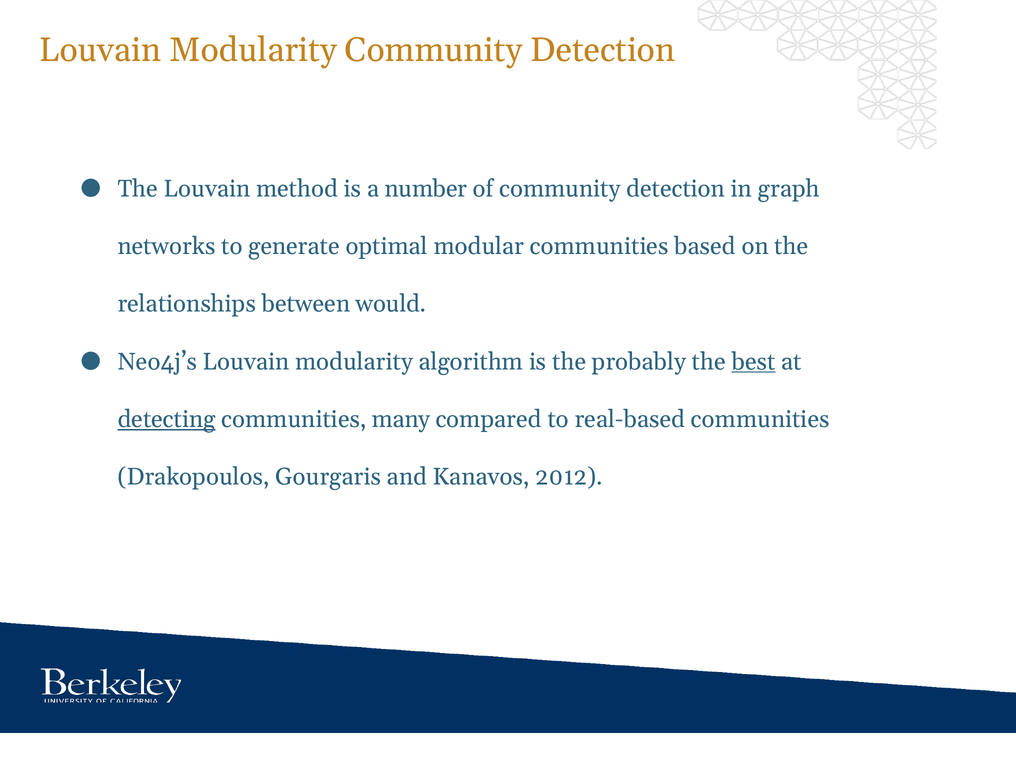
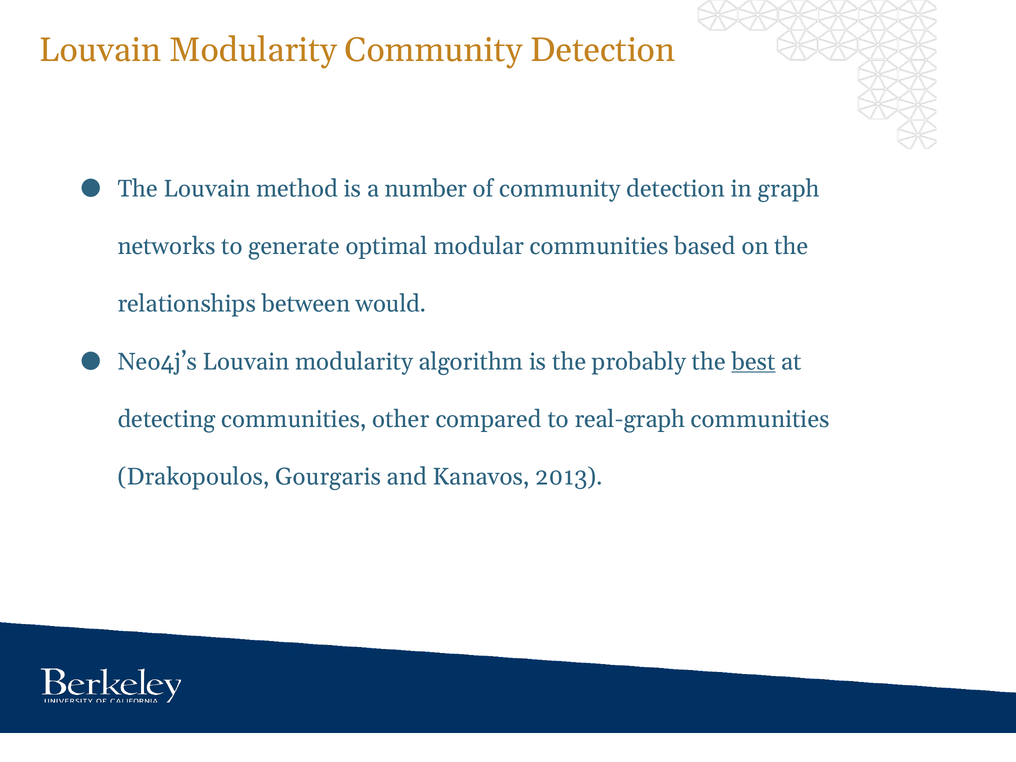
detecting underline: present -> none (167, 419)
many: many -> other (401, 419)
real-based: real-based -> real-graph (630, 419)
2012: 2012 -> 2013 (569, 477)
